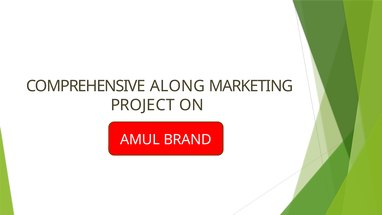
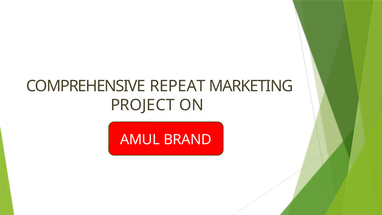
ALONG: ALONG -> REPEAT (178, 86)
